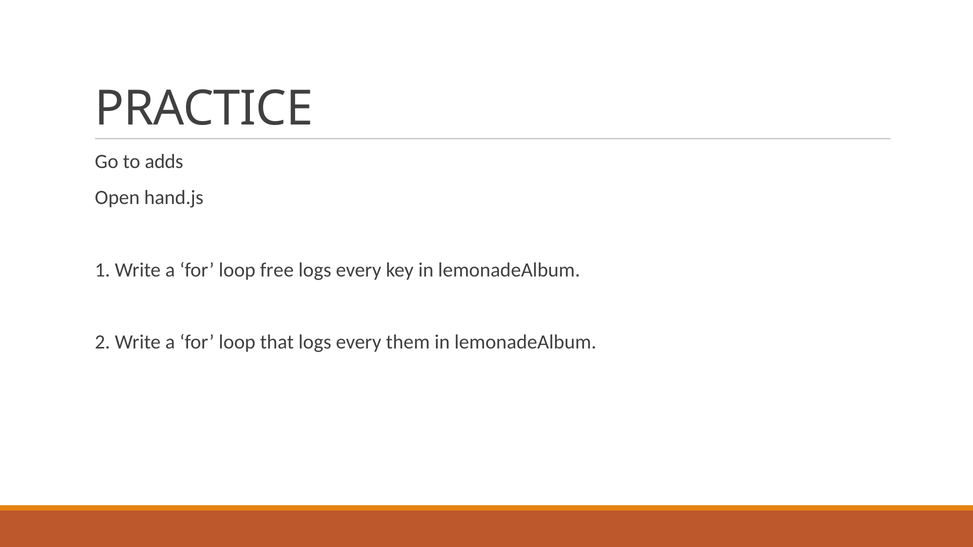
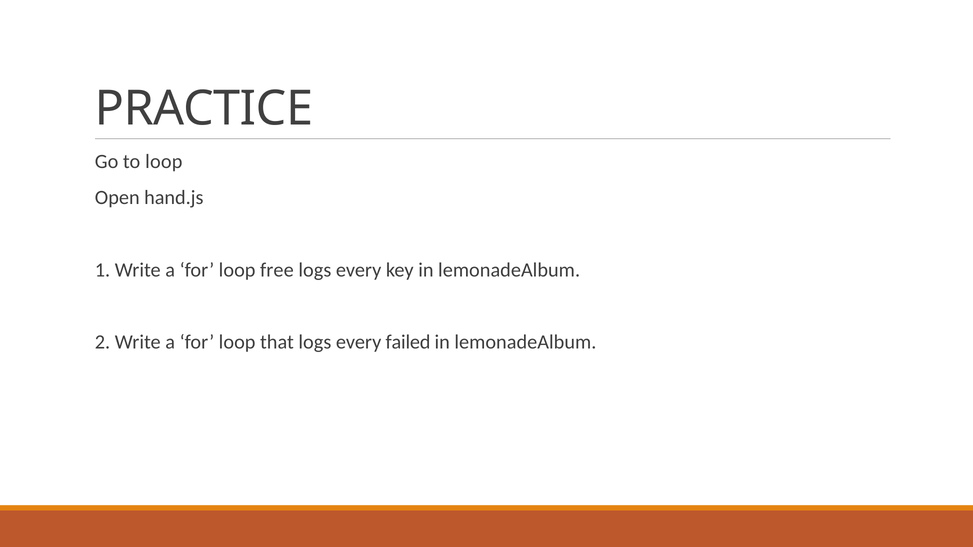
to adds: adds -> loop (164, 162)
them: them -> failed (408, 342)
